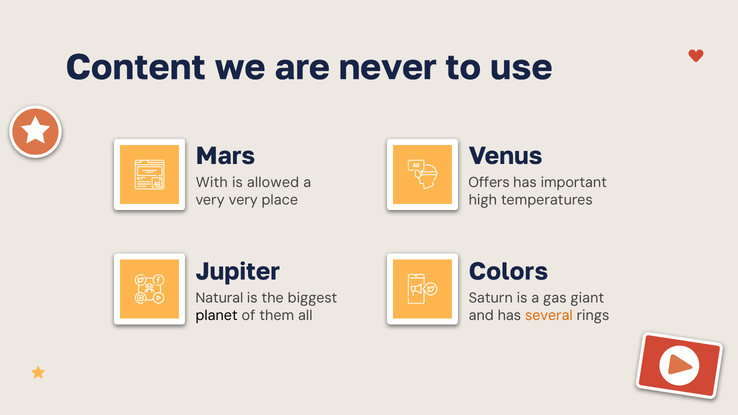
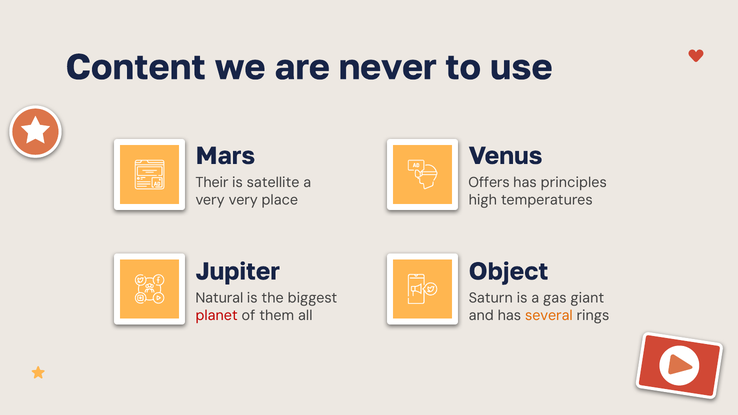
With: With -> Their (212, 183)
allowed: allowed -> satellite (273, 183)
important: important -> principles (574, 183)
Colors: Colors -> Object (508, 272)
planet colour: black -> red (217, 316)
